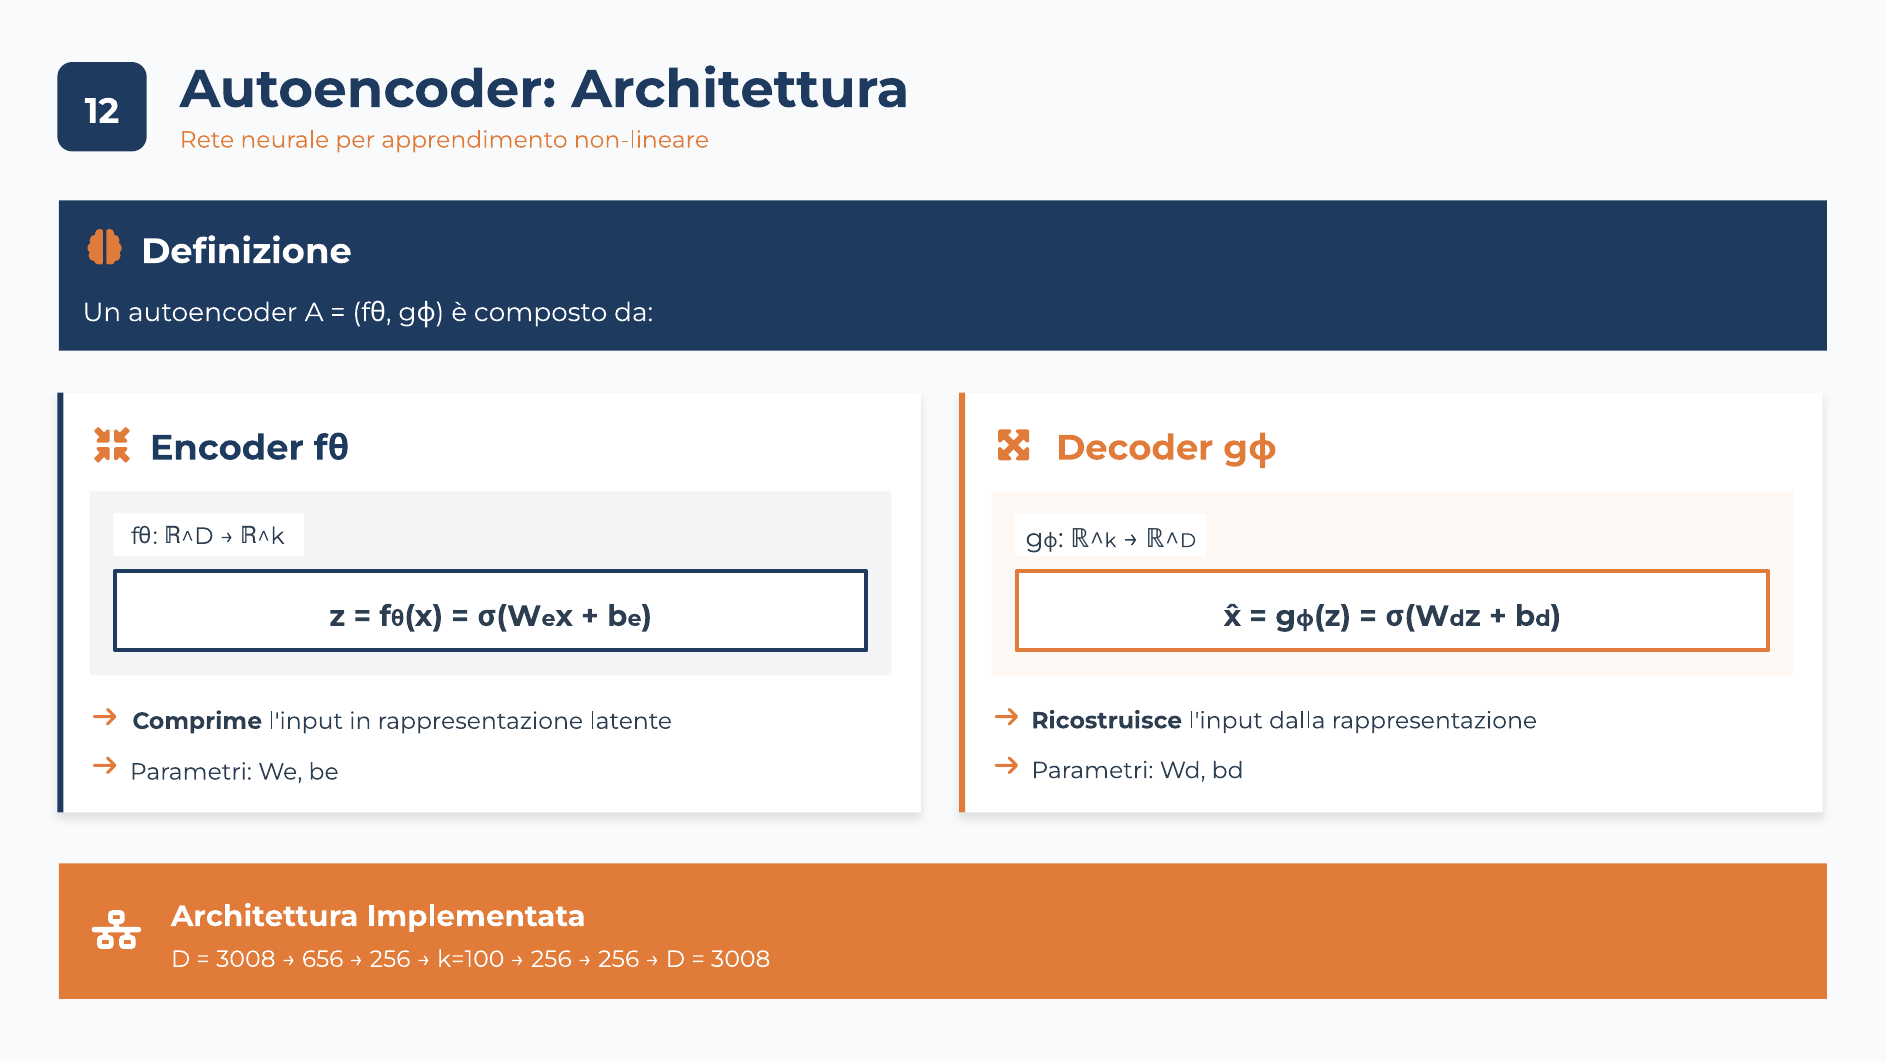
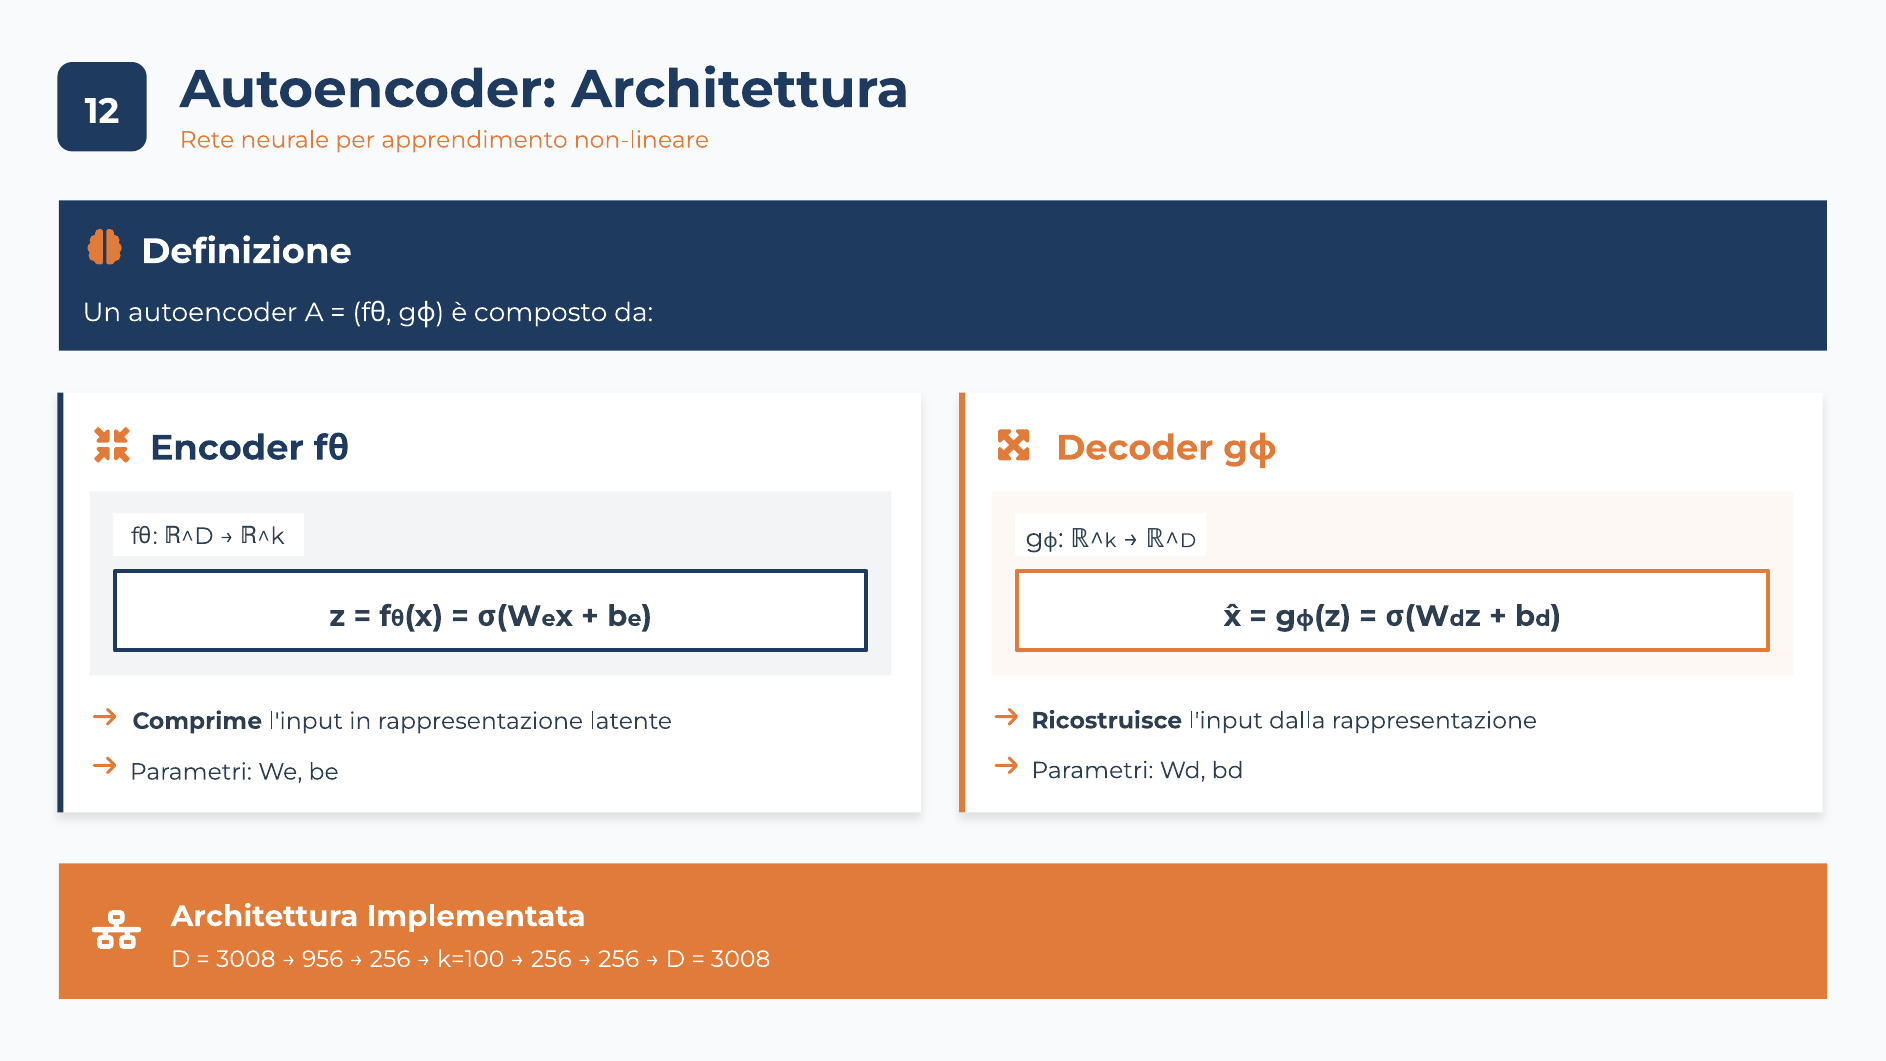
656: 656 -> 956 (323, 959)
